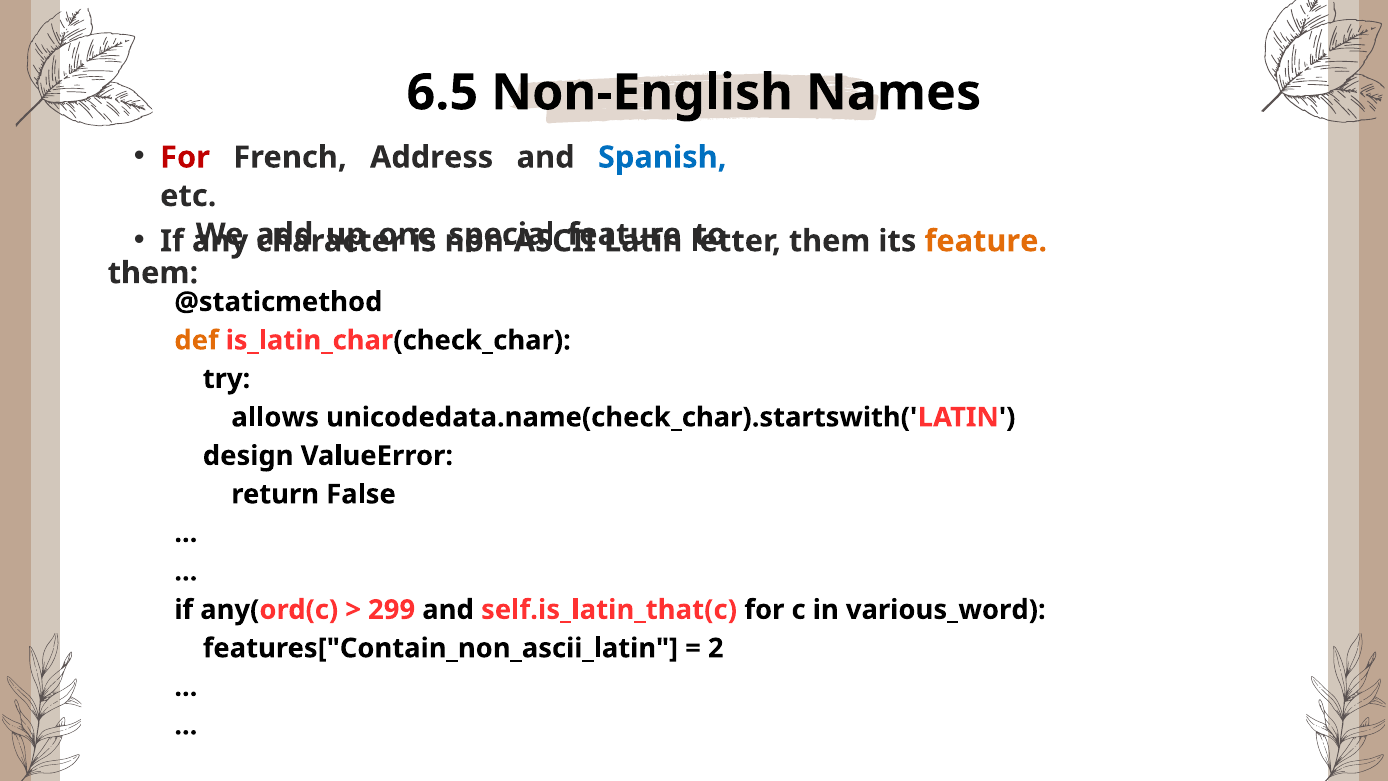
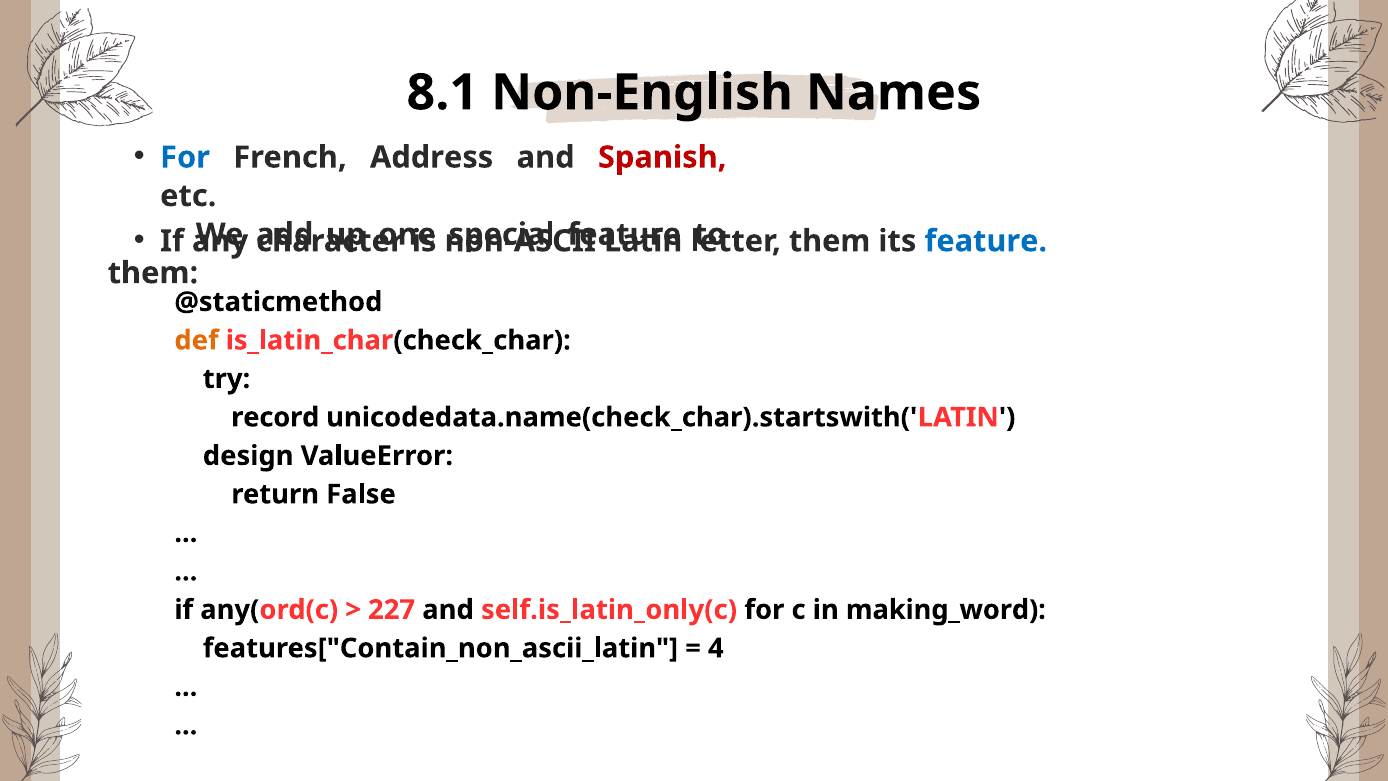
6.5: 6.5 -> 8.1 (442, 93)
For colour: red -> blue (185, 157)
Spanish colour: blue -> red (662, 157)
feature colour: orange -> blue (986, 241)
allows: allows -> record (275, 417)
299: 299 -> 227 (392, 610)
self.is_latin_that(c: self.is_latin_that(c -> self.is_latin_only(c (609, 610)
various_word: various_word -> making_word (946, 610)
2: 2 -> 4 (716, 648)
